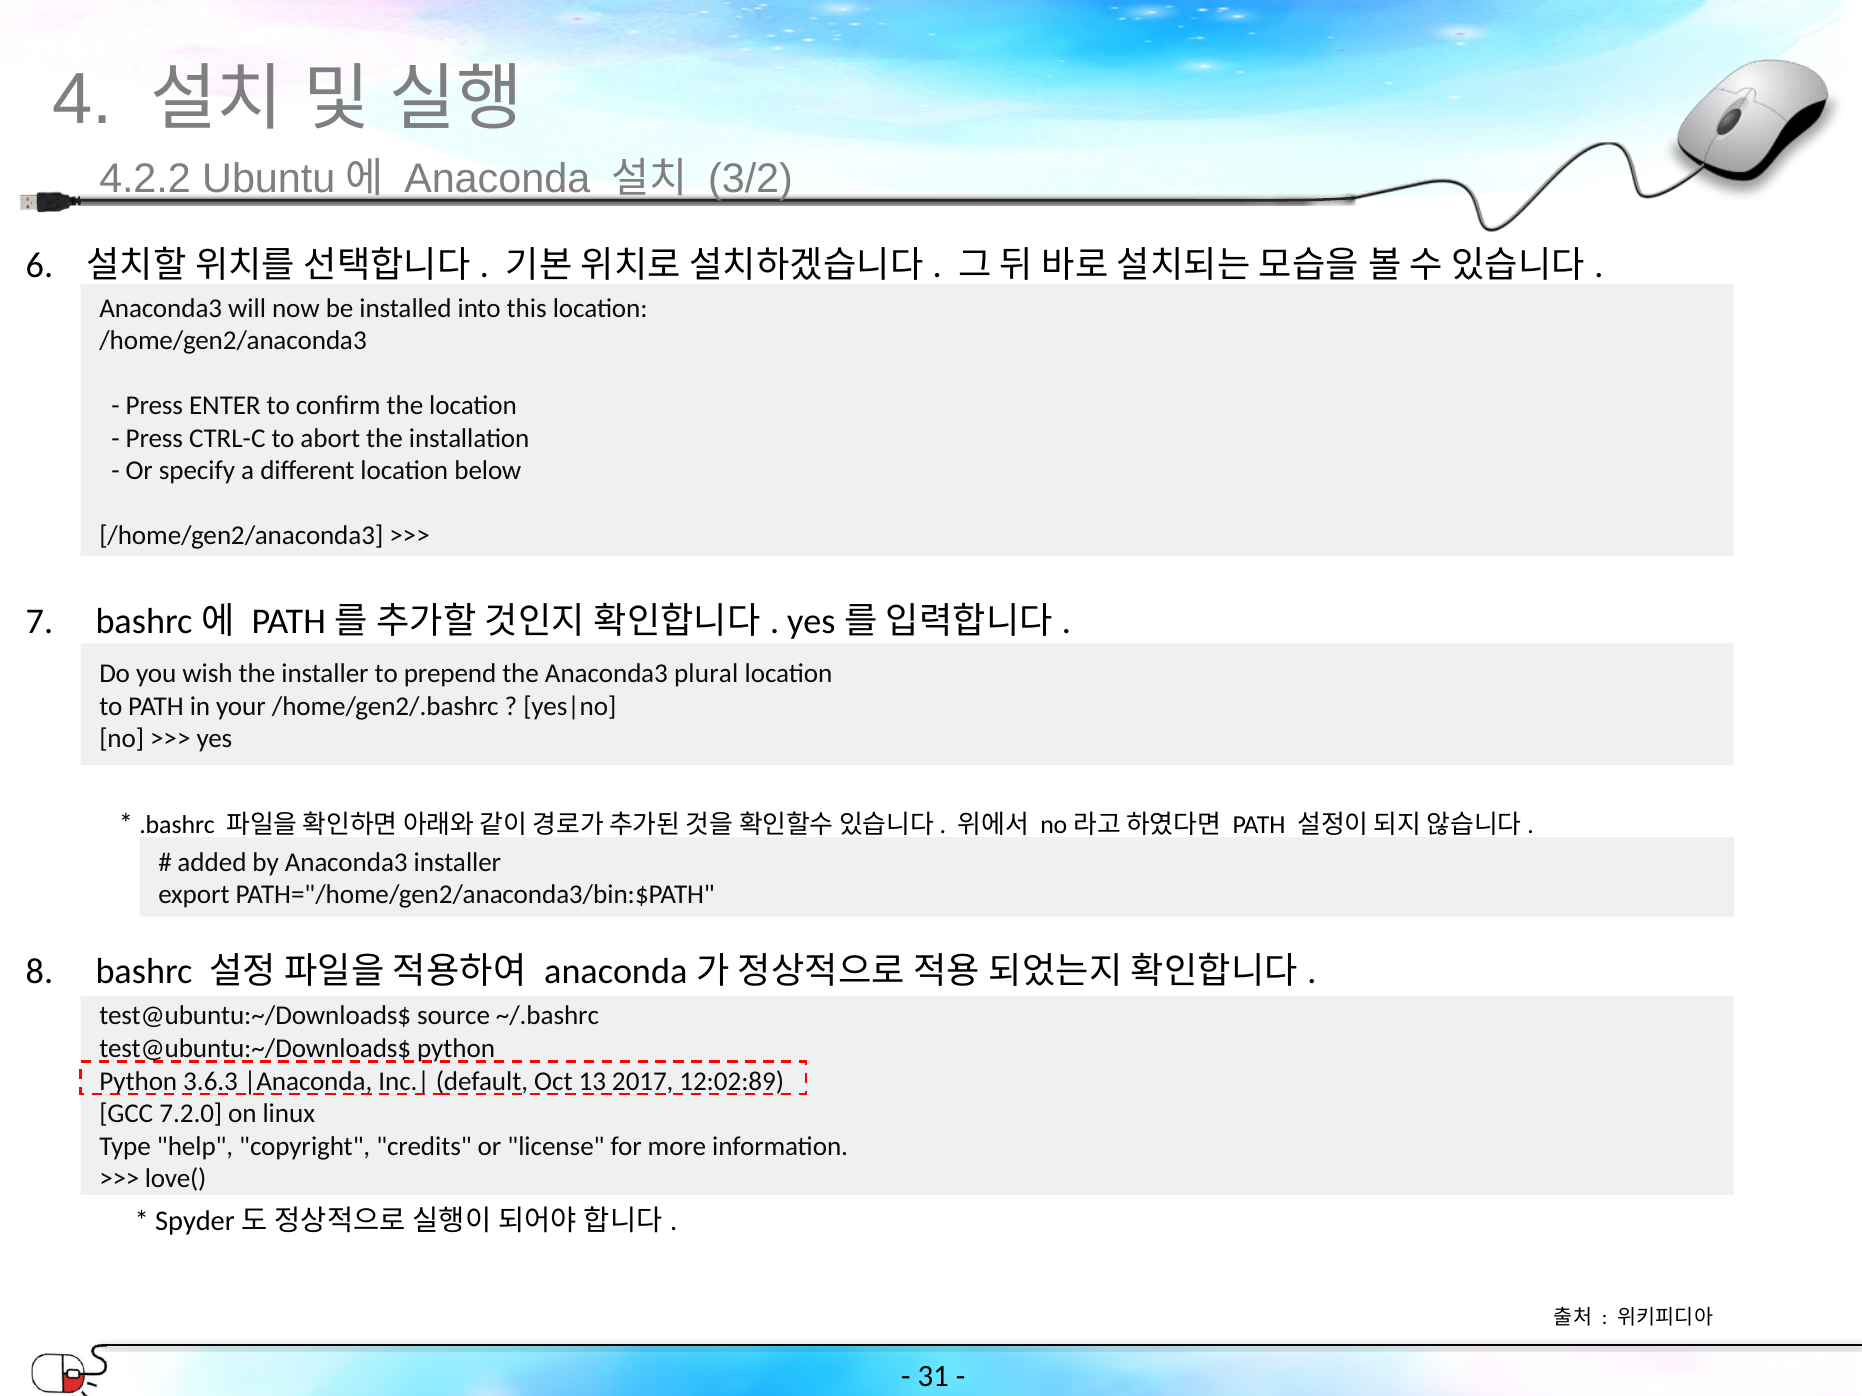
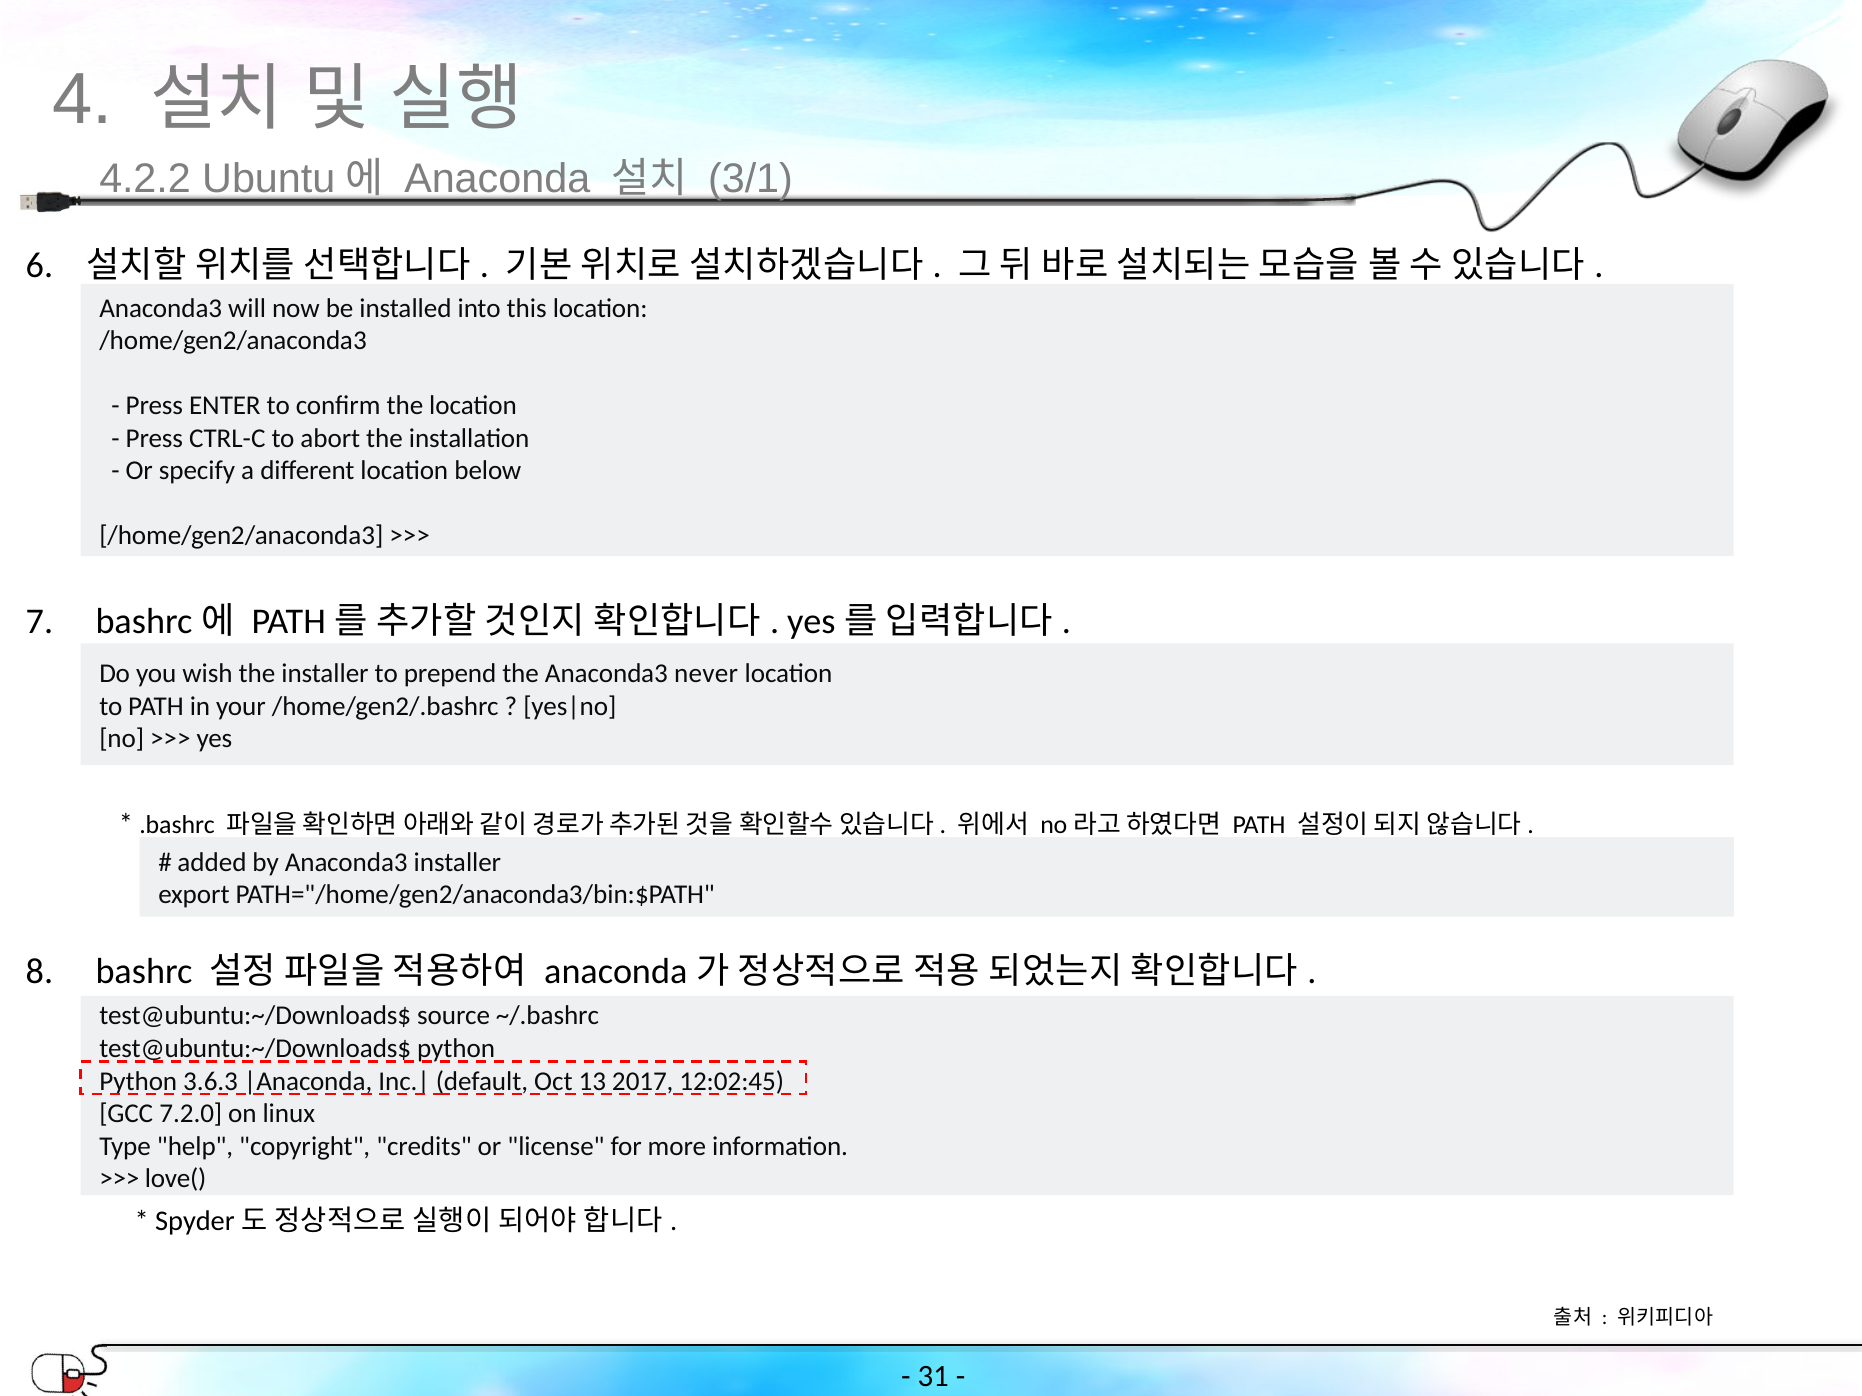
3/2: 3/2 -> 3/1 (751, 179)
plural: plural -> never (706, 674)
12:02:89: 12:02:89 -> 12:02:45 (732, 1081)
